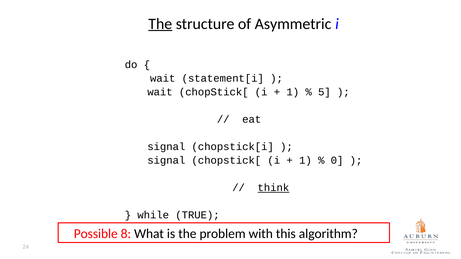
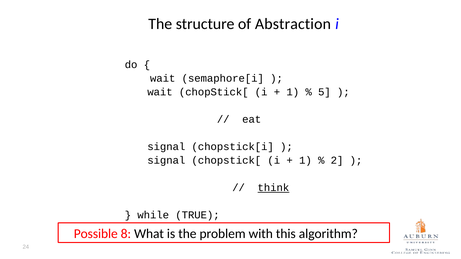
The underline: present -> none (160, 24)
Asymmetric: Asymmetric -> Abstraction (293, 24)
statement[i: statement[i -> semaphore[i (223, 78)
0: 0 -> 2 (337, 161)
